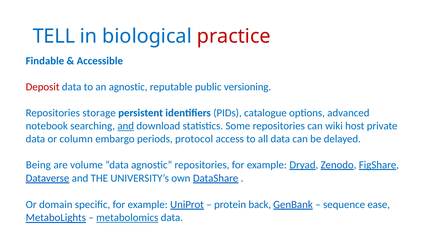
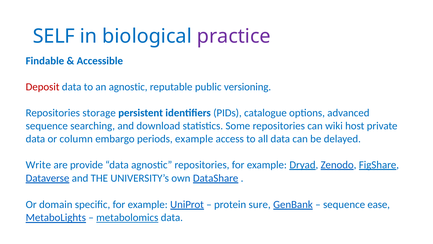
TELL: TELL -> SELF (54, 36)
practice colour: red -> purple (234, 36)
notebook: notebook -> sequence (47, 126)
and underline: present -> none (126, 126)
periods protocol: protocol -> example (194, 139)
Being: Being -> Write (38, 165)
volume: volume -> provide (87, 165)
back: back -> sure (260, 204)
